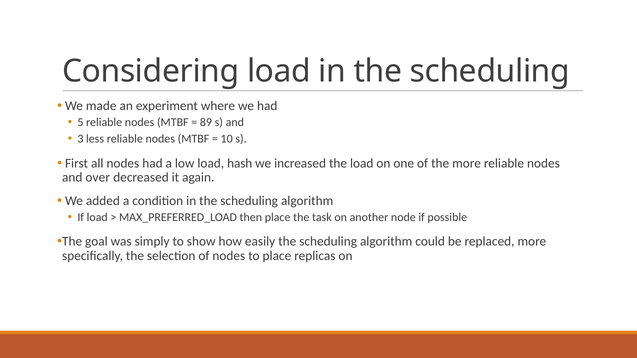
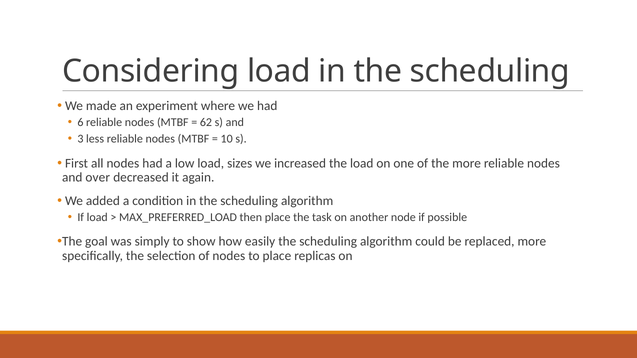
5: 5 -> 6 (80, 122)
89: 89 -> 62 (206, 122)
hash: hash -> sizes (240, 163)
